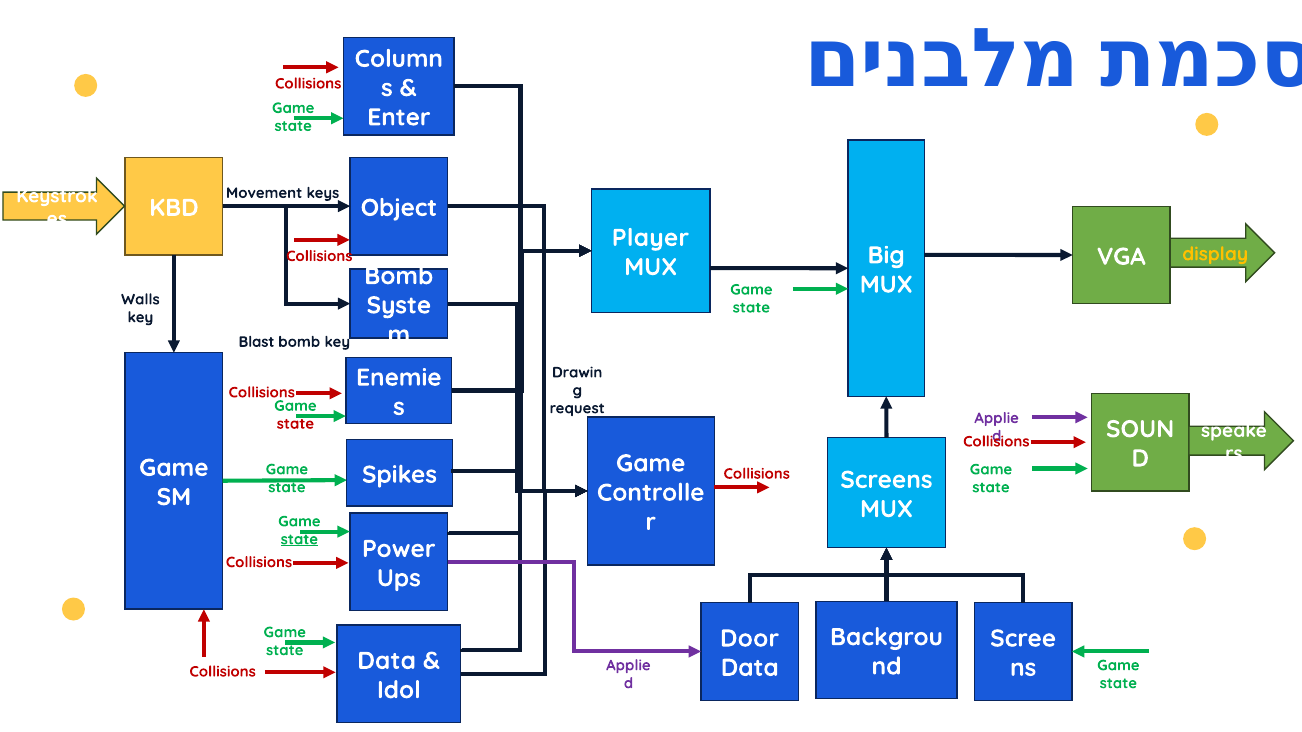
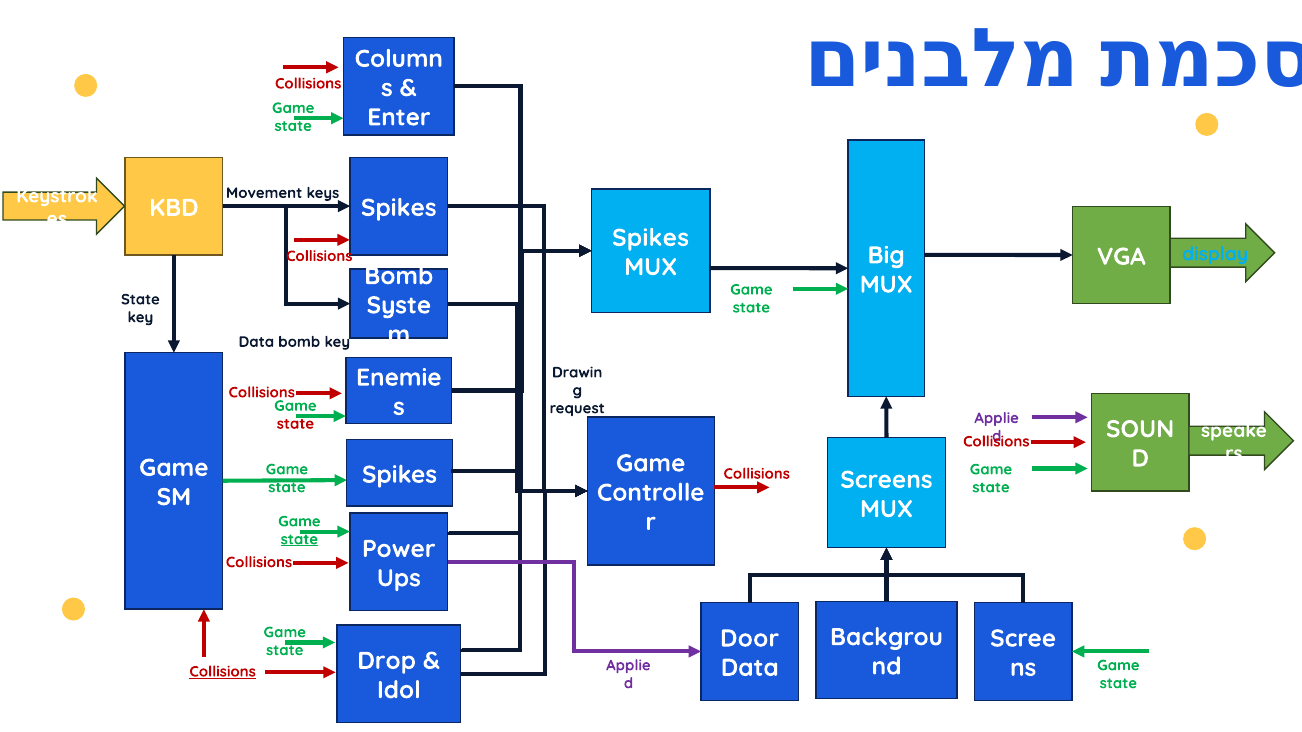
Object: Object -> Spikes (399, 208)
Player: Player -> Spikes (651, 238)
display colour: yellow -> light blue (1215, 254)
Walls: Walls -> State (140, 300)
Blast: Blast -> Data (256, 342)
Data: Data -> Drop (387, 661)
Collisions underline: none -> present (223, 672)
